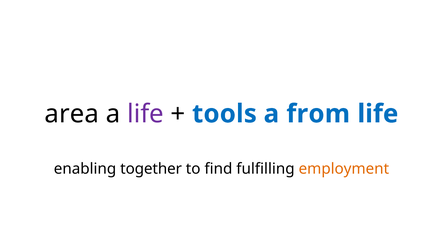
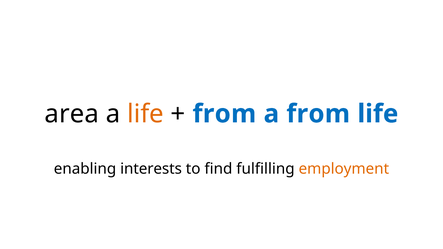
life colour: purple -> orange (145, 114)
tools: tools -> from (224, 114)
together: together -> interests (151, 169)
